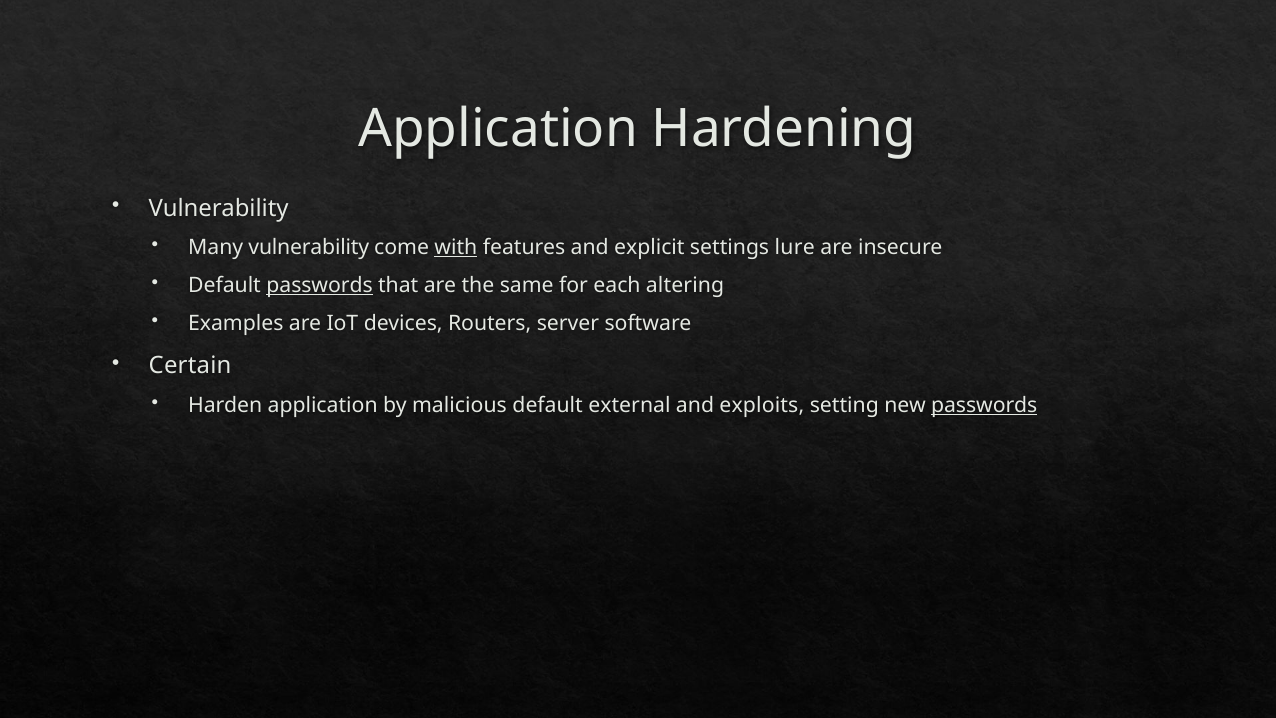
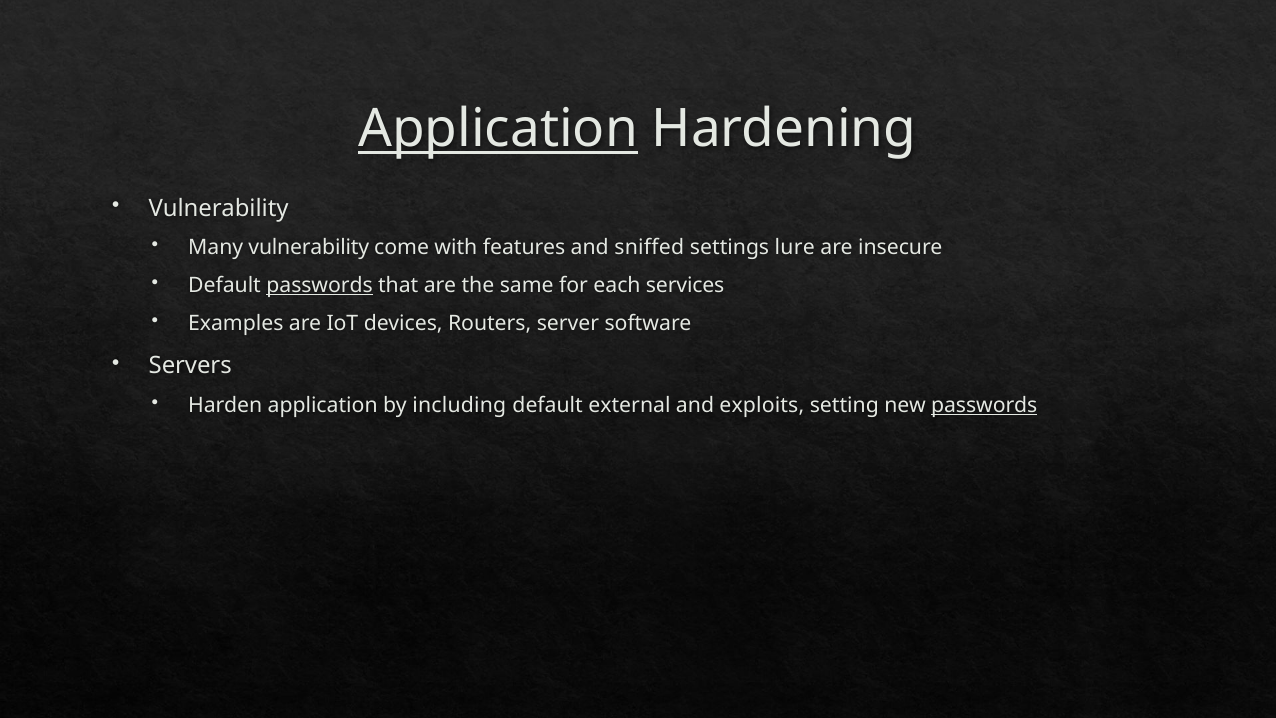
Application underline: none -> present (498, 129)
with underline: present -> none (456, 248)
explicit: explicit -> sniffed (649, 248)
altering: altering -> services (685, 285)
Certain: Certain -> Servers (190, 366)
malicious: malicious -> including (459, 405)
